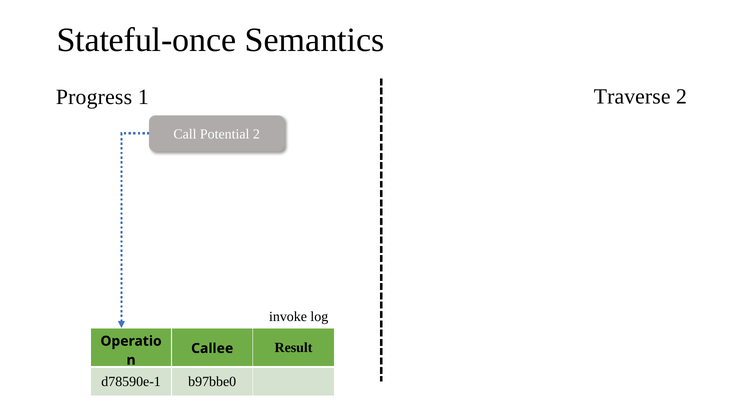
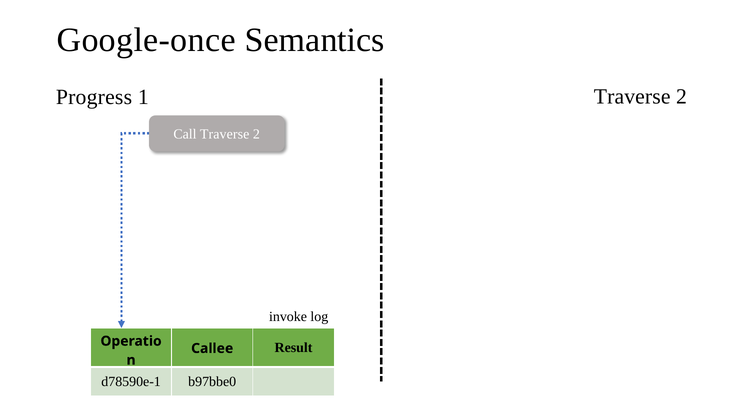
Stateful-once: Stateful-once -> Google-once (146, 40)
Call Potential: Potential -> Traverse (225, 134)
